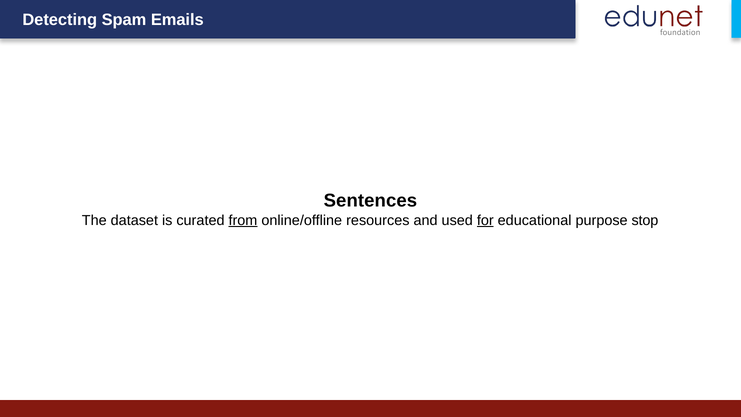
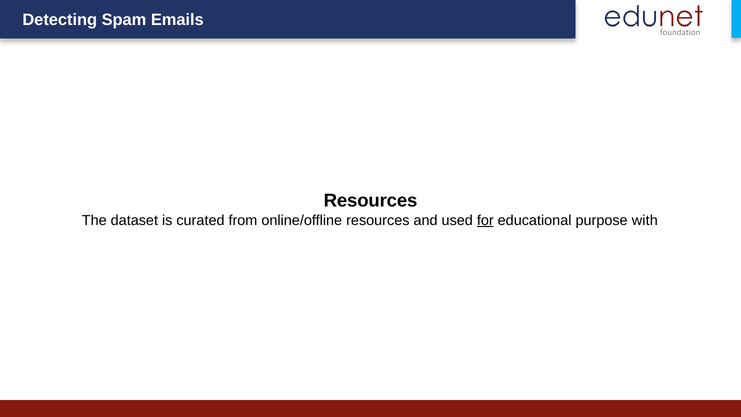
Sentences: Sentences -> Resources (371, 201)
from underline: present -> none (243, 220)
stop: stop -> with (645, 220)
